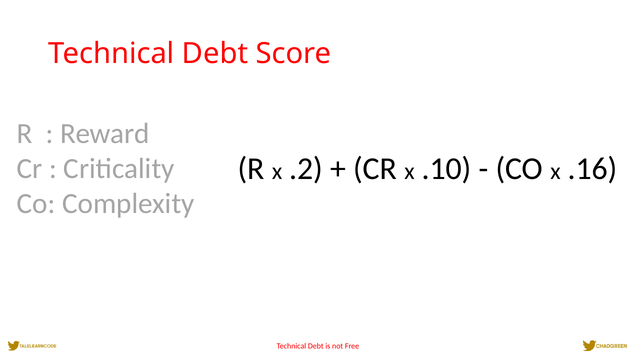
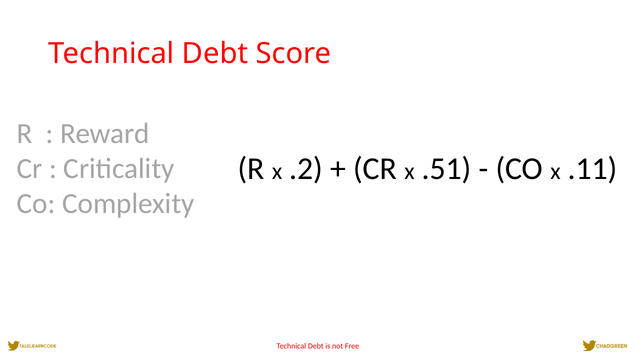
.10: .10 -> .51 (447, 169)
.16: .16 -> .11 (593, 169)
